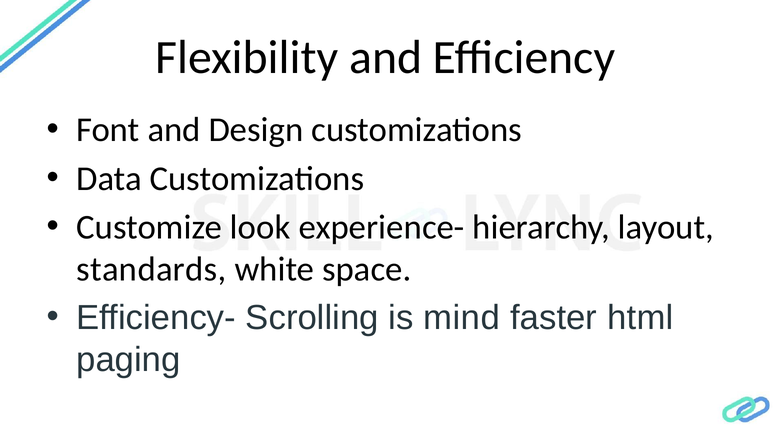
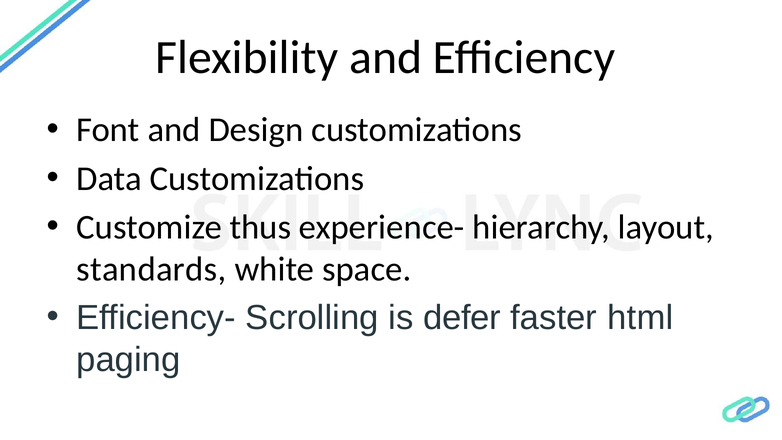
look: look -> thus (260, 227)
mind: mind -> defer (462, 318)
